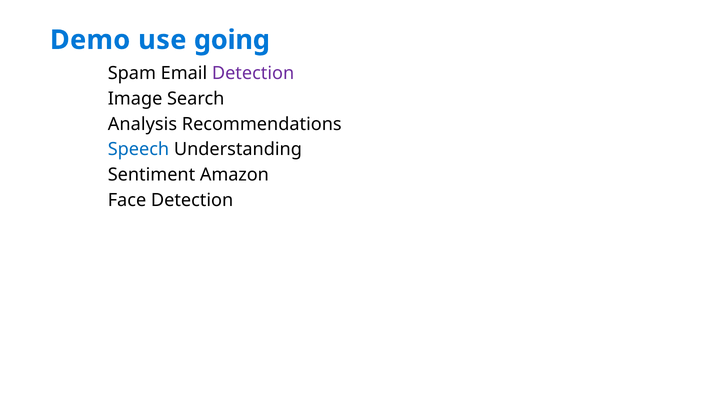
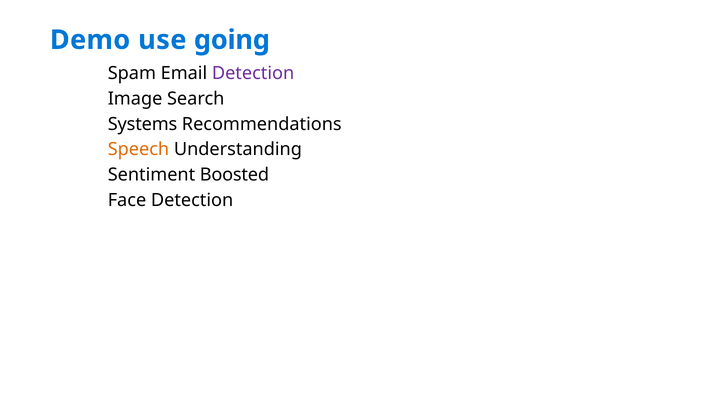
Analysis: Analysis -> Systems (143, 124)
Speech colour: blue -> orange (138, 149)
Amazon: Amazon -> Boosted (234, 175)
